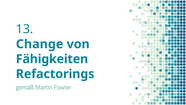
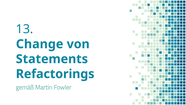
Fähigkeiten: Fähigkeiten -> Statements (52, 59)
